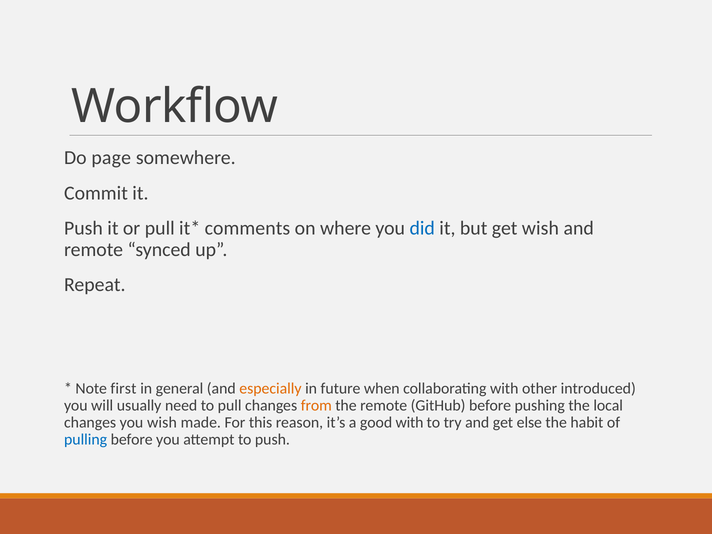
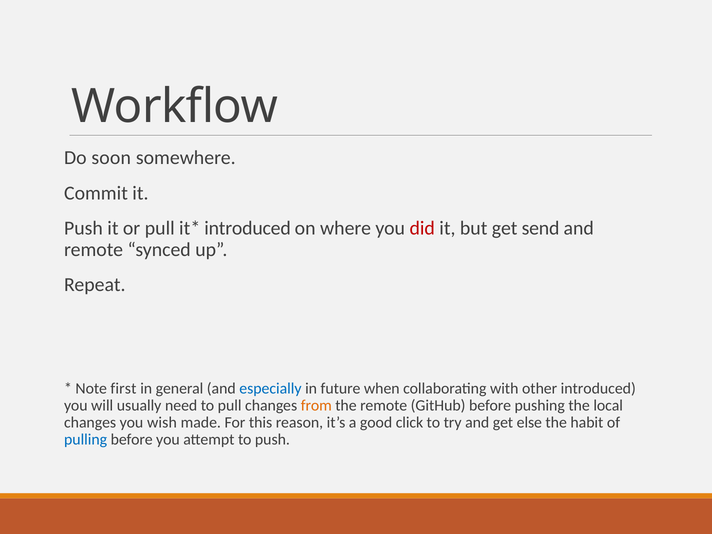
page: page -> soon (111, 158)
comments: comments -> introduced (248, 228)
did colour: blue -> red (422, 228)
get wish: wish -> send (541, 228)
especially colour: orange -> blue (270, 389)
good with: with -> click (409, 423)
